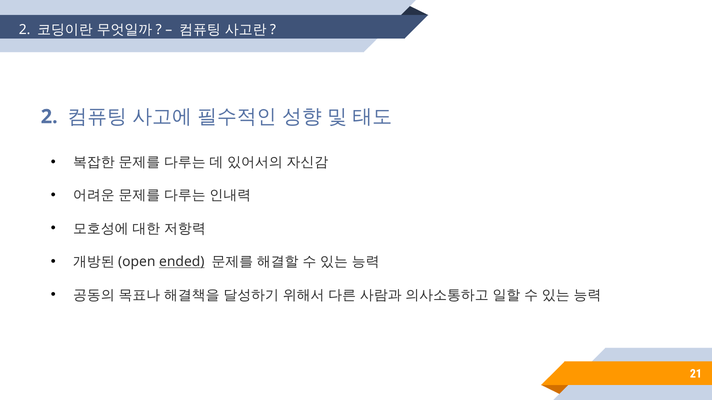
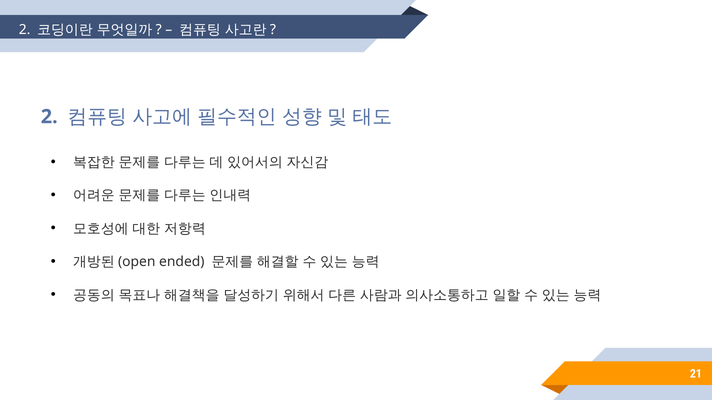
ended underline: present -> none (182, 262)
